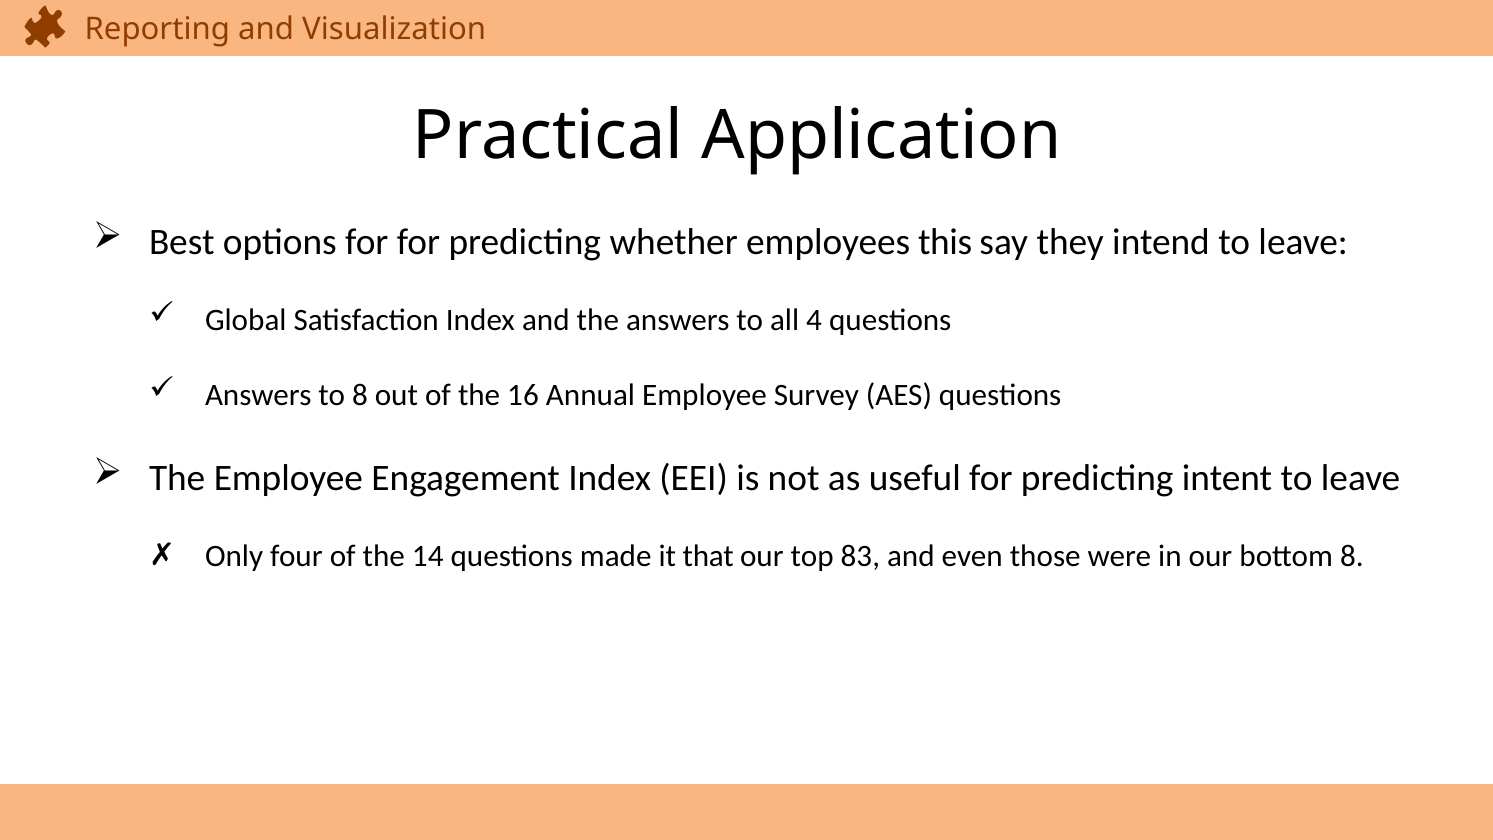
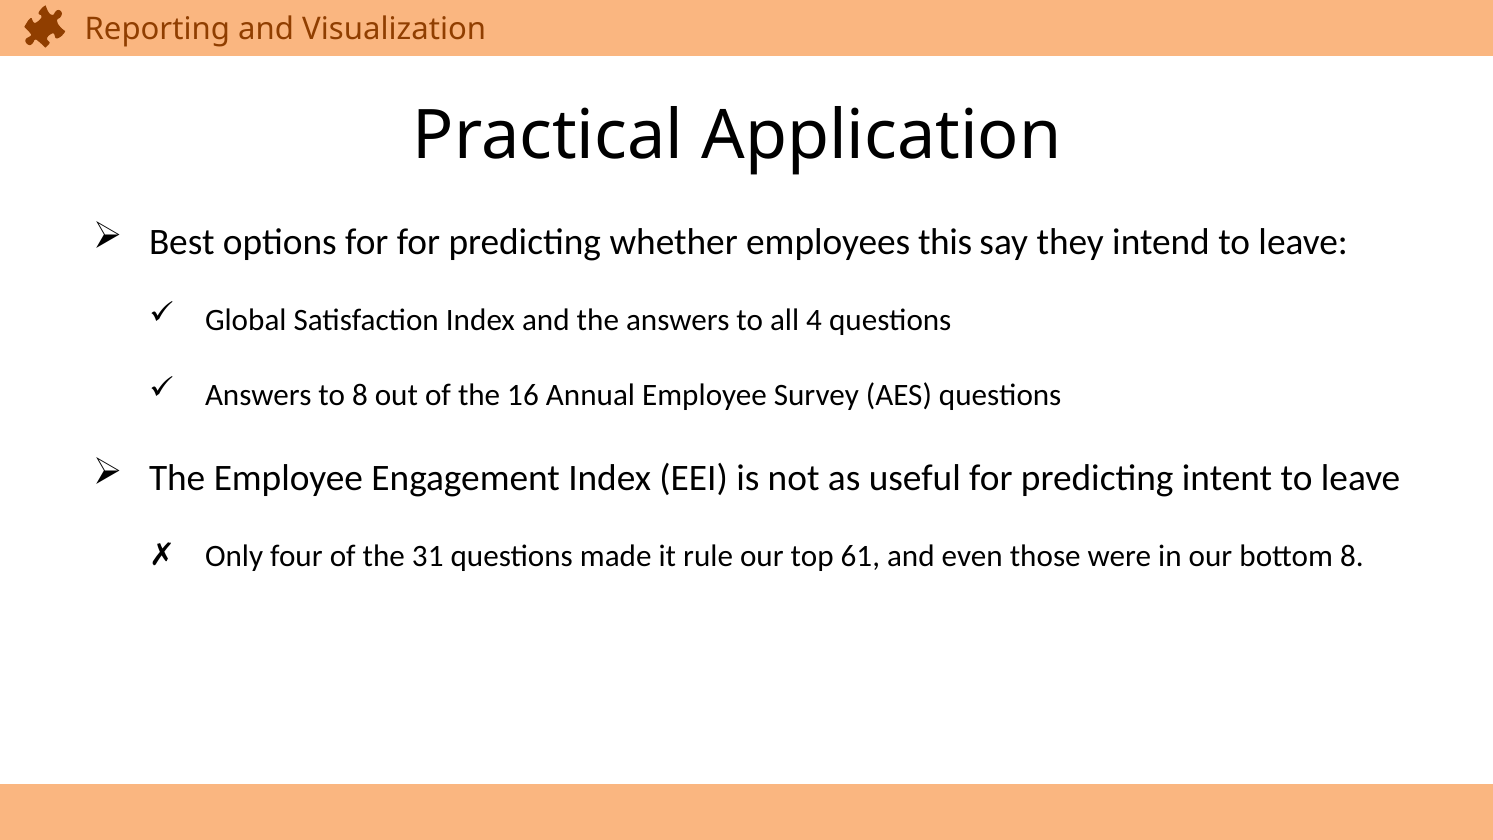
14: 14 -> 31 (428, 556)
that: that -> rule (708, 556)
83: 83 -> 61 (860, 556)
